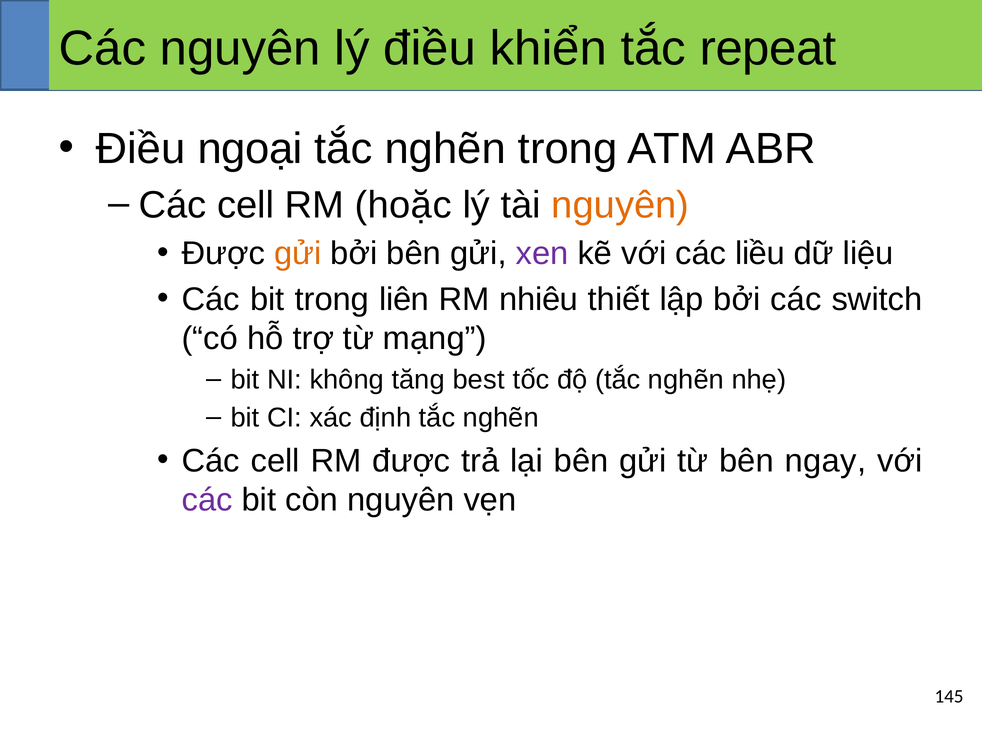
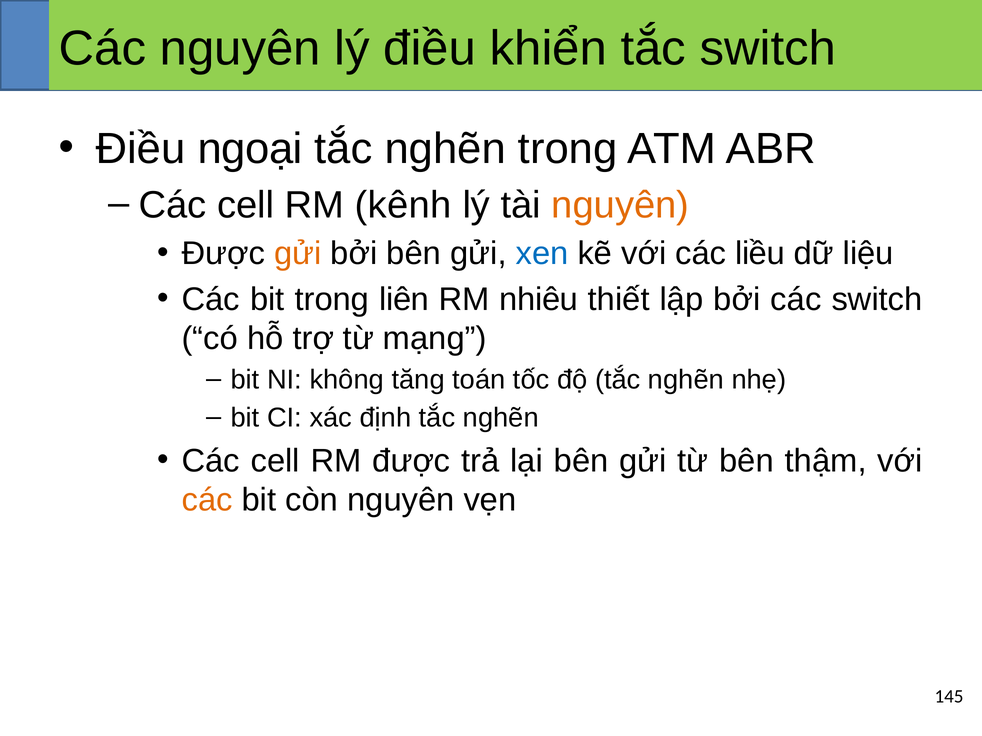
tắc repeat: repeat -> switch (768, 48)
hoặc: hoặc -> kênh (403, 205)
xen colour: purple -> blue (542, 254)
best: best -> toán (479, 380)
ngay: ngay -> thậm (826, 461)
các colour: purple -> orange (207, 500)
